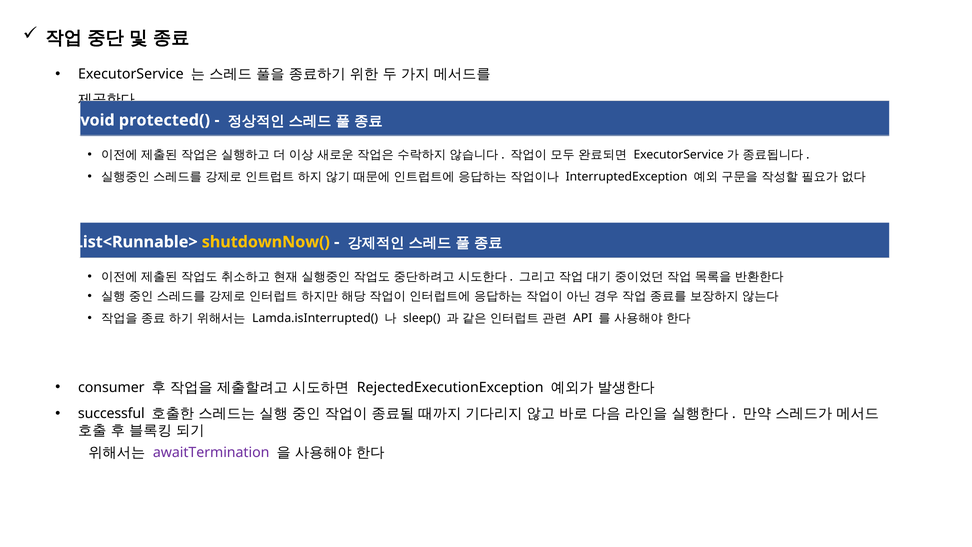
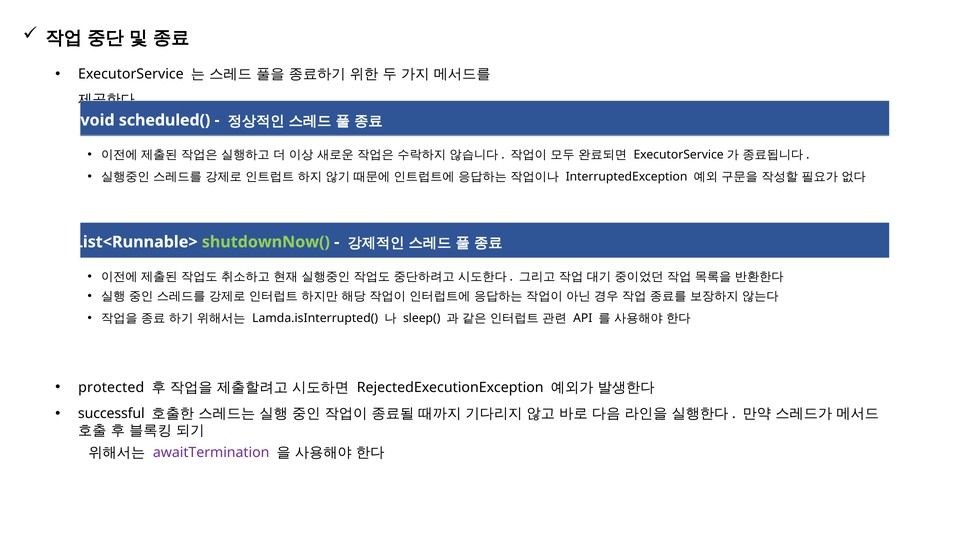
protected(: protected( -> scheduled( (165, 120)
shutdownNow( colour: yellow -> light green (266, 242)
consumer: consumer -> protected (111, 387)
